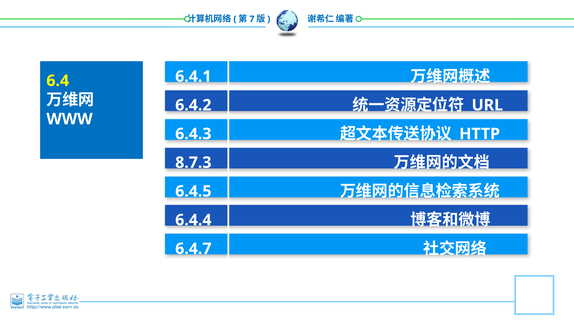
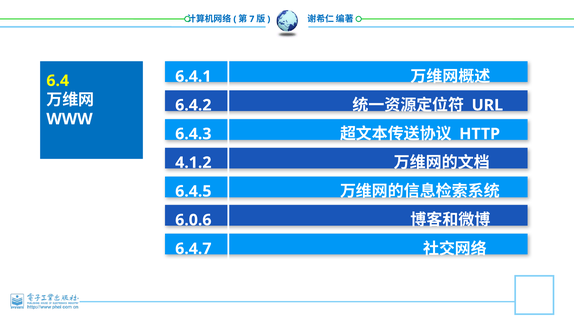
8.7.3: 8.7.3 -> 4.1.2 (193, 163)
6.4.4: 6.4.4 -> 6.0.6 (193, 220)
